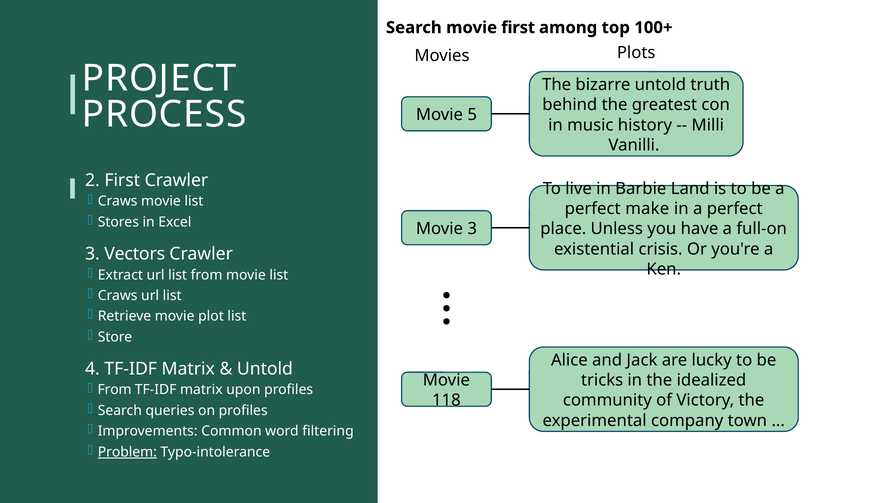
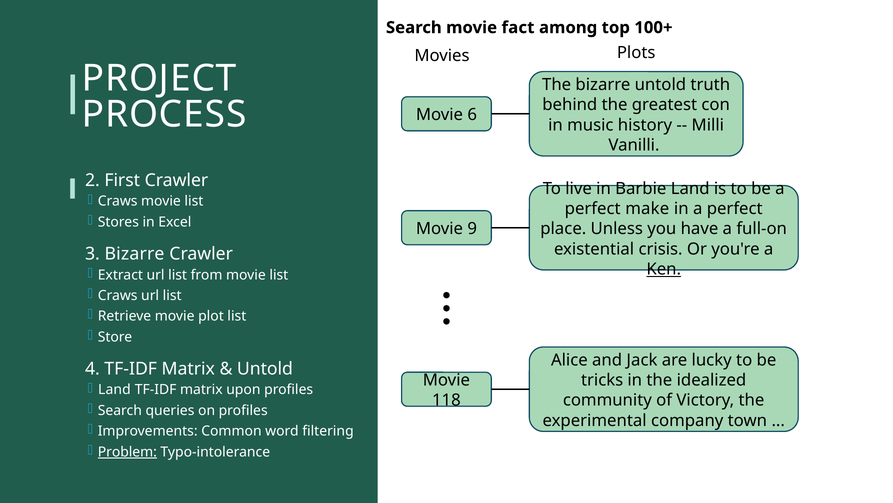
movie first: first -> fact (518, 28)
5: 5 -> 6 (472, 115)
Movie 3: 3 -> 9 (472, 229)
3 Vectors: Vectors -> Bizarre (135, 254)
Ken underline: none -> present (664, 269)
From: From -> Land (114, 389)
